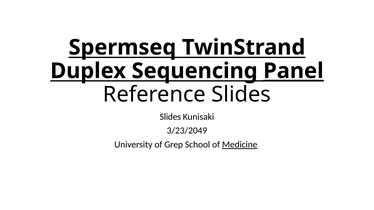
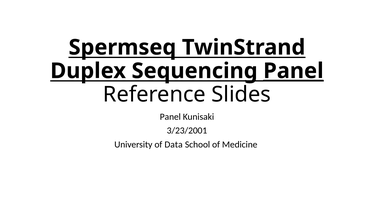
Slides: Slides -> Panel (170, 117)
3/23/2049: 3/23/2049 -> 3/23/2001 (187, 131)
Grep: Grep -> Data (174, 145)
Medicine underline: present -> none (240, 145)
